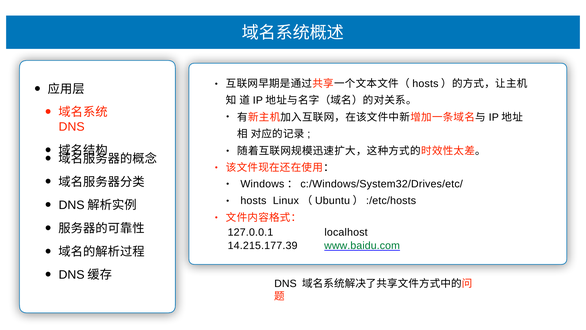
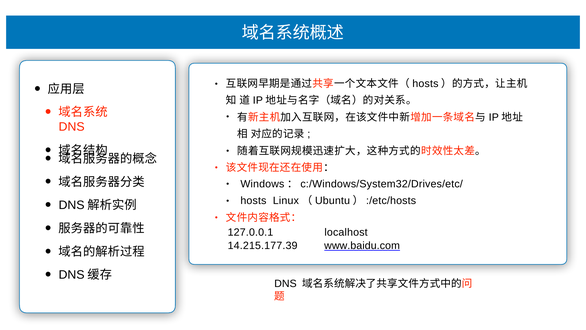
www.baidu.com colour: green -> black (362, 246)
